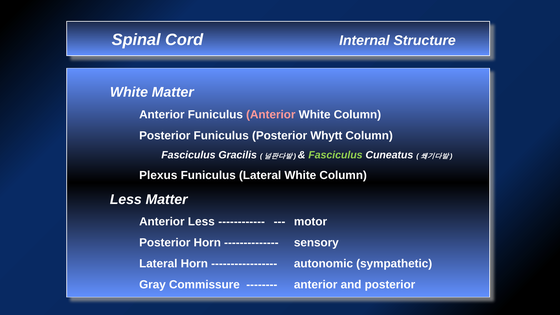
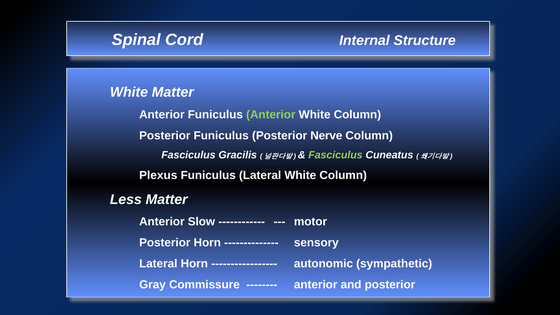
Anterior colour: pink -> light green (271, 115)
Whytt: Whytt -> Nerve (326, 136)
Anterior Less: Less -> Slow (201, 222)
